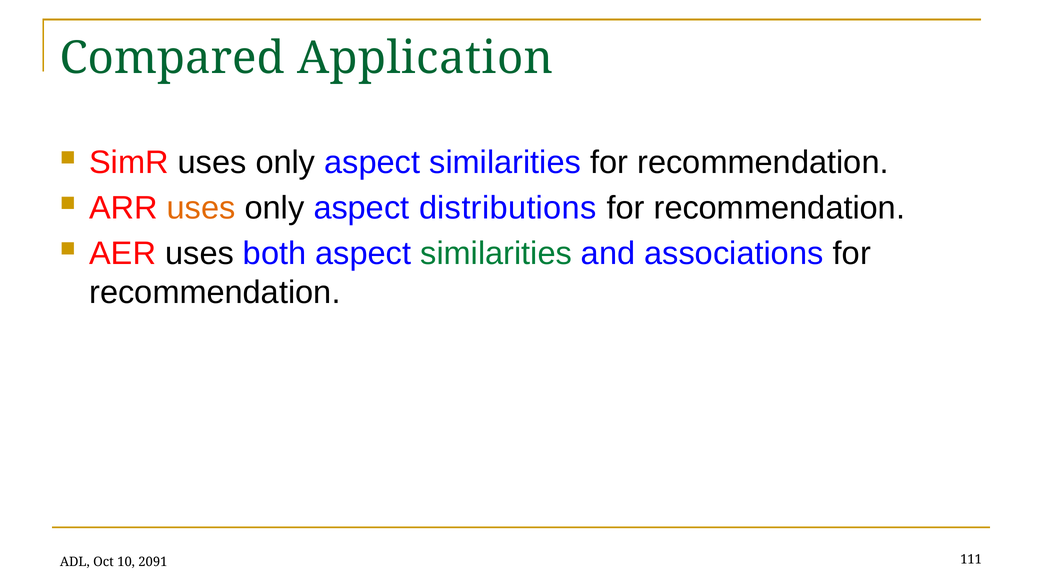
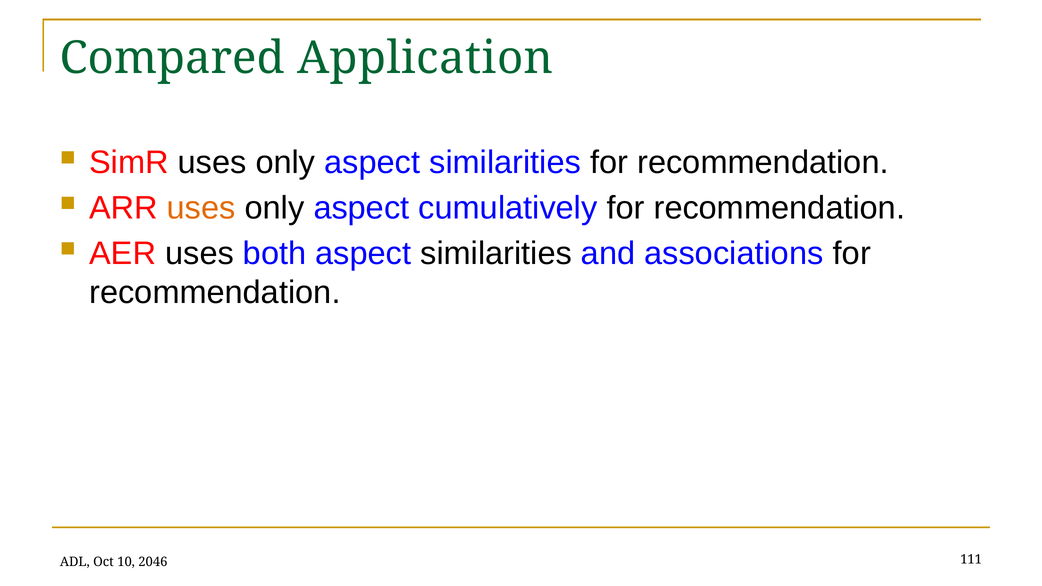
distributions: distributions -> cumulatively (508, 208)
similarities colour: green -> black (496, 254)
2091: 2091 -> 2046 (153, 562)
